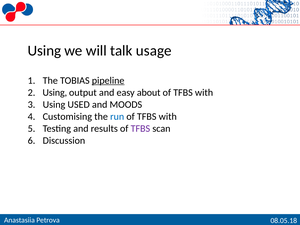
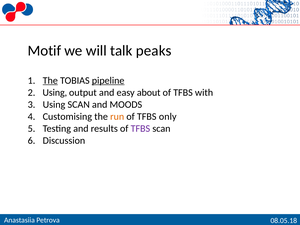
Using: Using -> Motif (44, 51)
usage: usage -> peaks (154, 51)
The underline: none -> present (50, 81)
Using USED: USED -> SCAN (79, 105)
run colour: blue -> orange (117, 117)
with: with -> only (168, 117)
